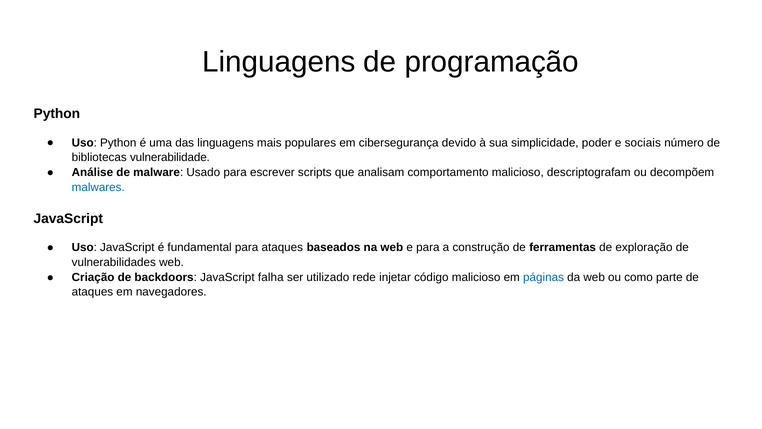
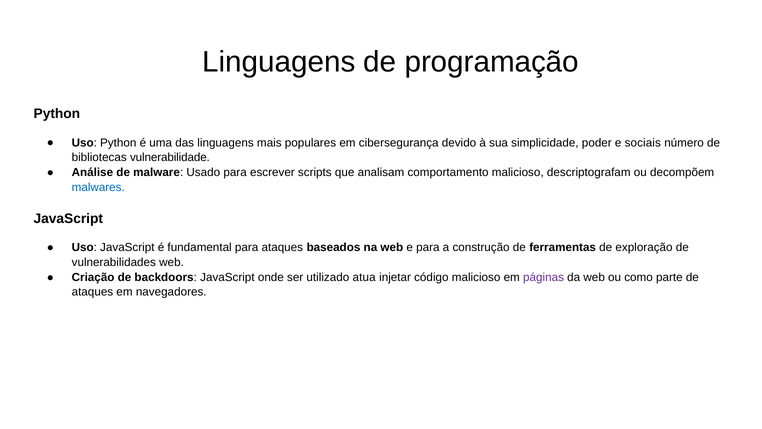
falha: falha -> onde (271, 277)
rede: rede -> atua (364, 277)
páginas colour: blue -> purple (544, 277)
